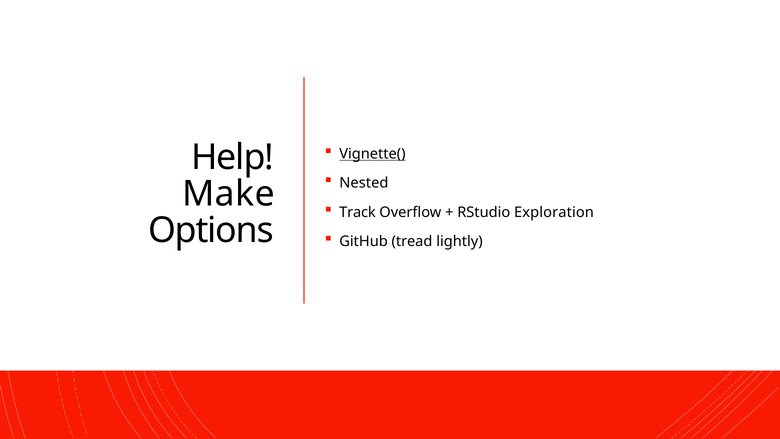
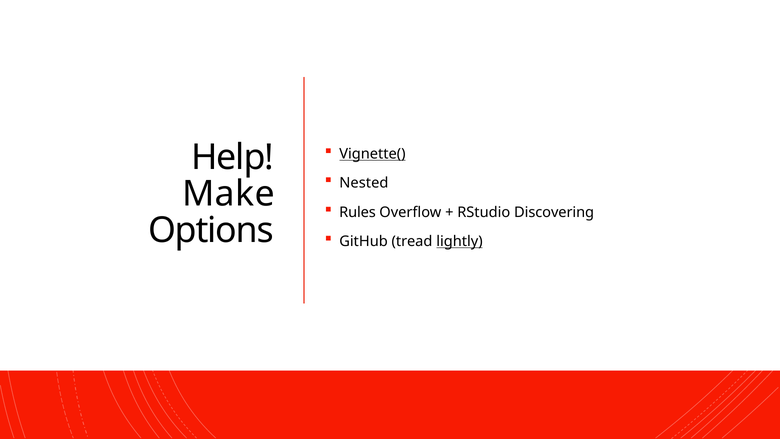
Track: Track -> Rules (357, 212)
Exploration: Exploration -> Discovering (554, 212)
lightly underline: none -> present (459, 241)
